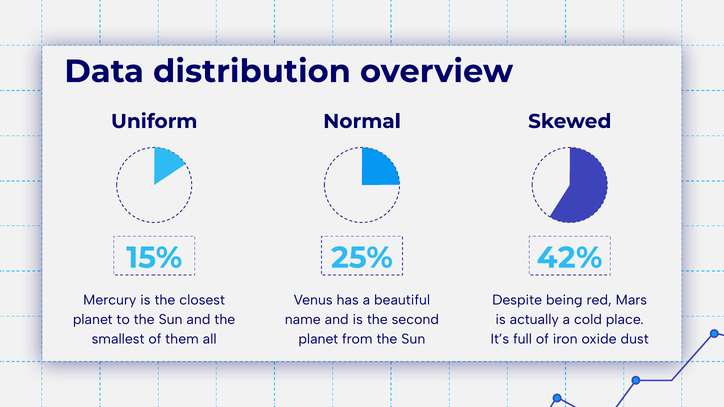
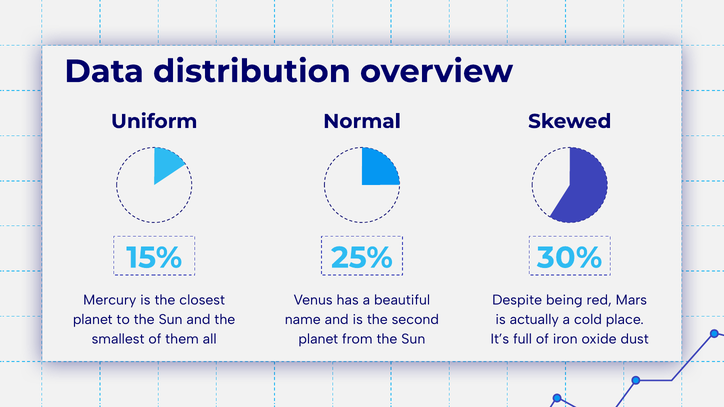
42%: 42% -> 30% (570, 258)
